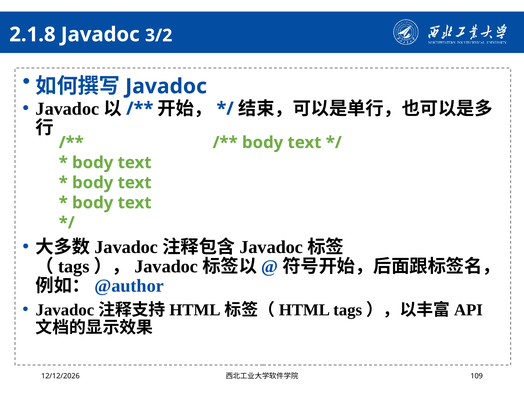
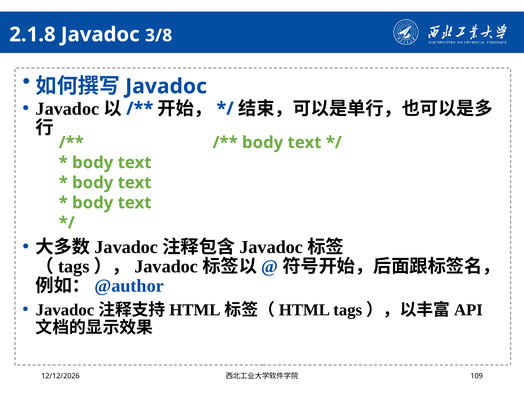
3/2: 3/2 -> 3/8 (159, 35)
